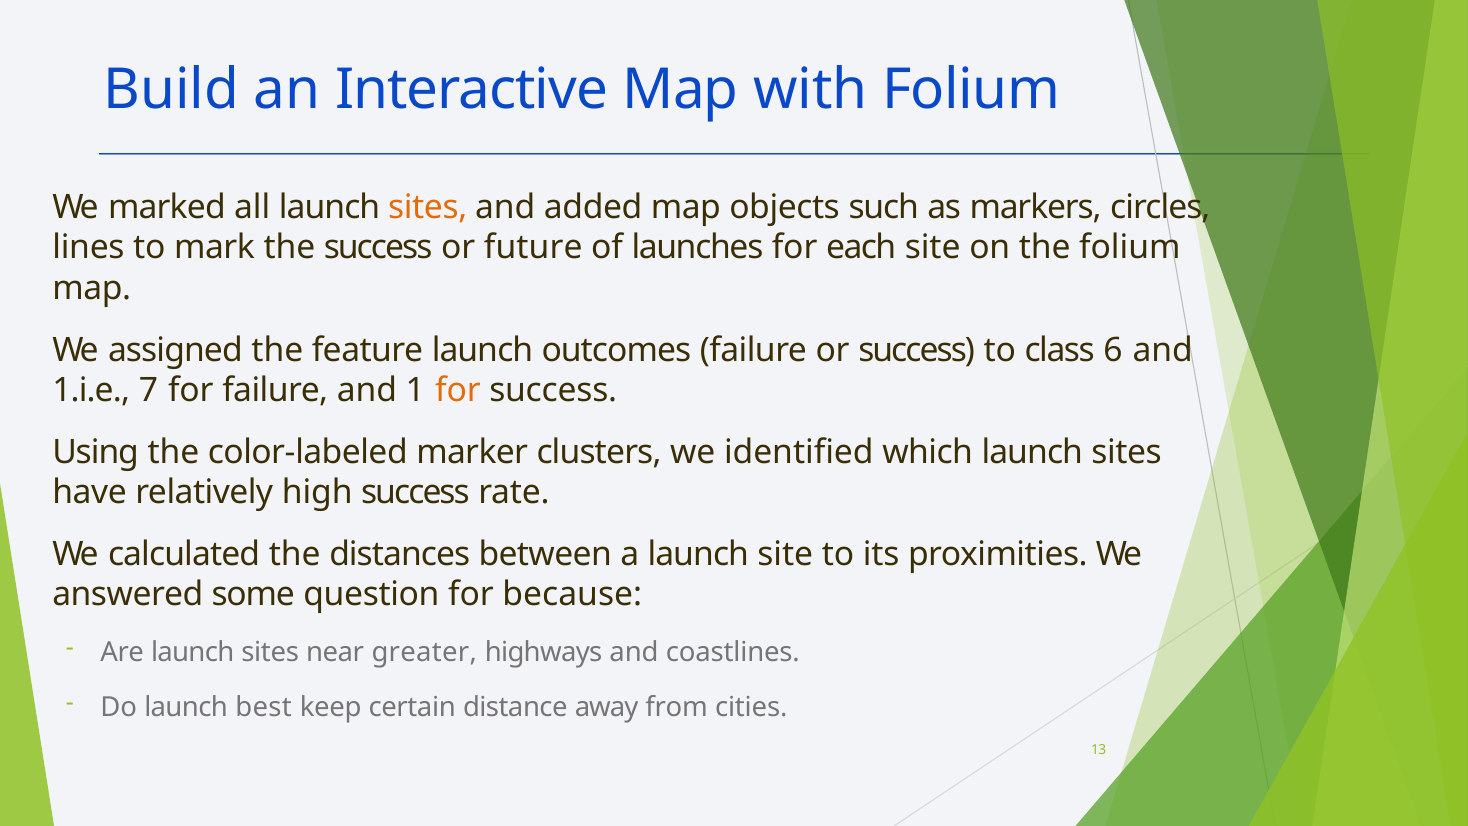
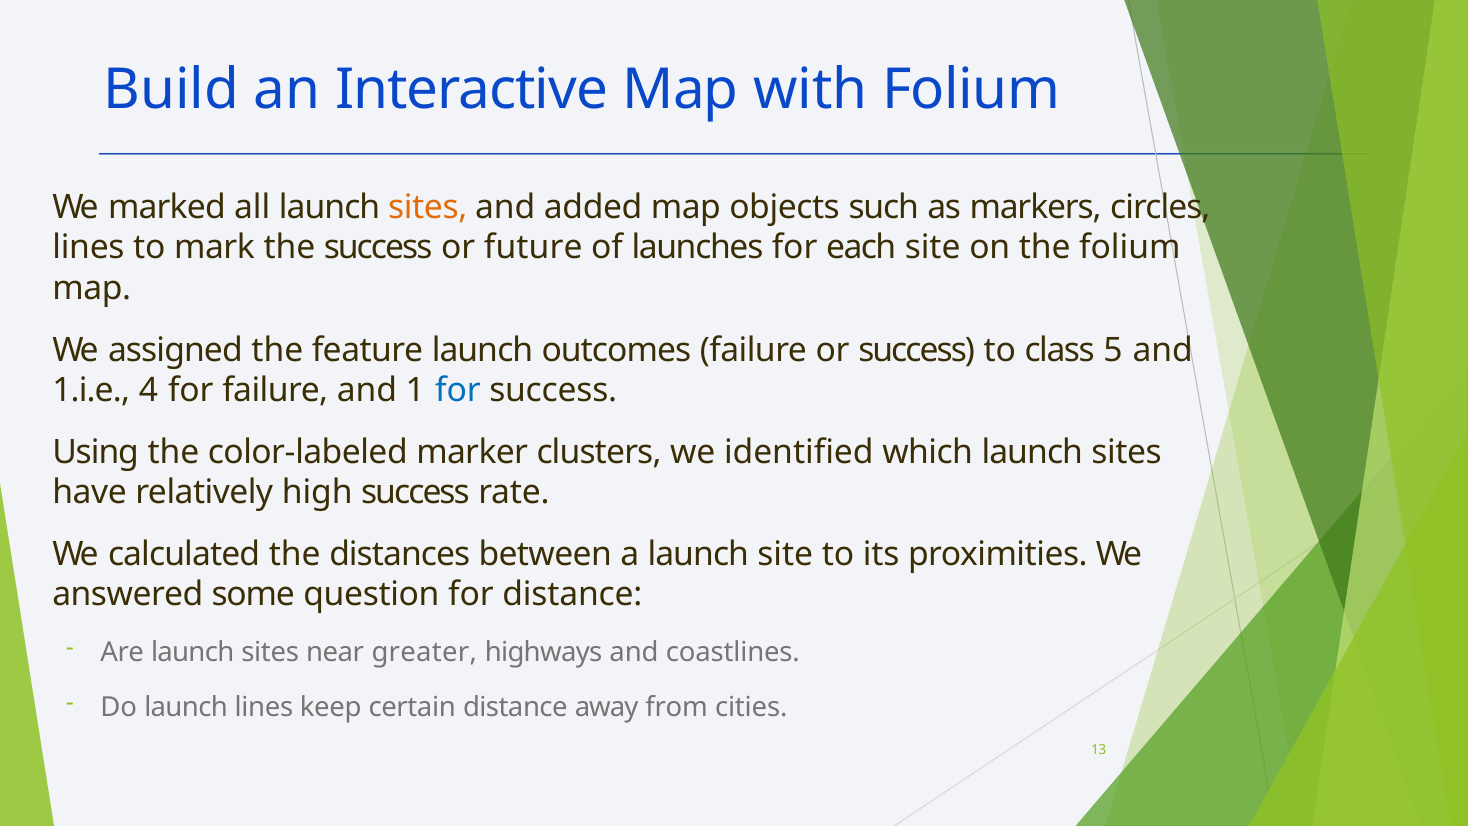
6: 6 -> 5 (1113, 350)
7: 7 -> 4 (148, 390)
for colour: orange -> blue (458, 390)
for because: because -> distance (572, 594)
launch best: best -> lines (264, 707)
